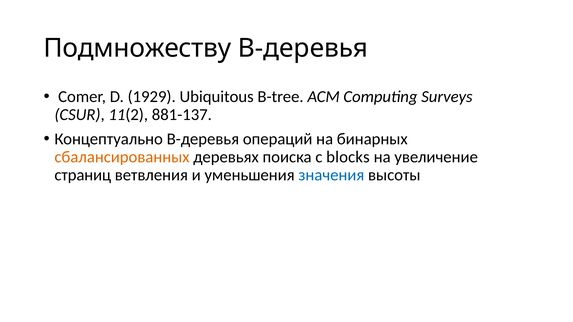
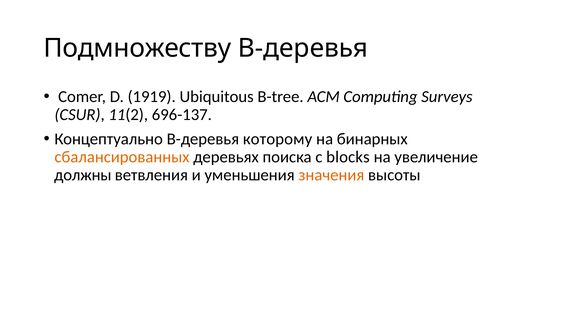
1929: 1929 -> 1919 (152, 97)
881-137: 881-137 -> 696-137 (182, 115)
операций: операций -> которому (278, 139)
страниц: страниц -> должны (83, 175)
значения colour: blue -> orange (331, 175)
